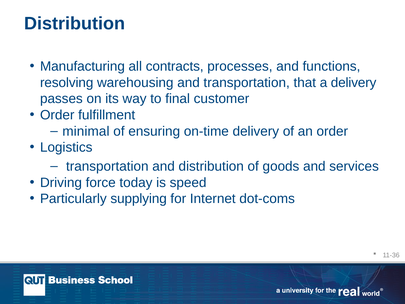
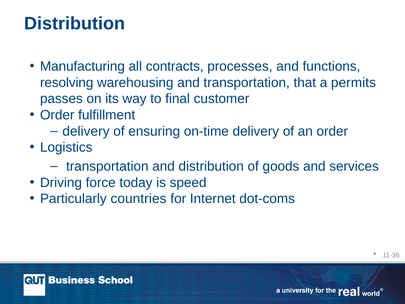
a delivery: delivery -> permits (353, 83)
minimal: minimal -> delivery (86, 131)
supplying: supplying -> countries (138, 199)
